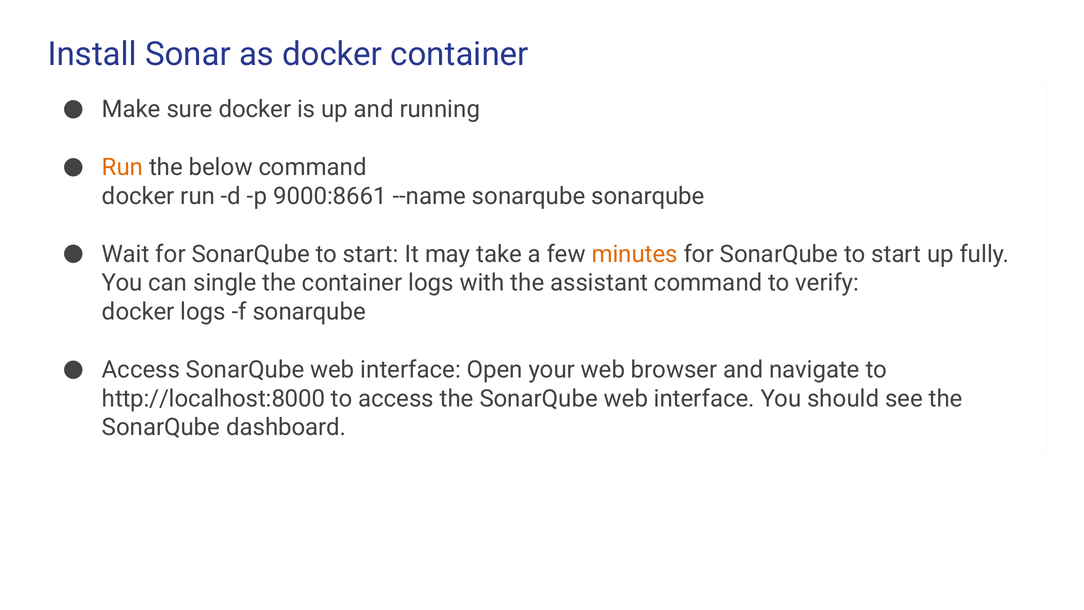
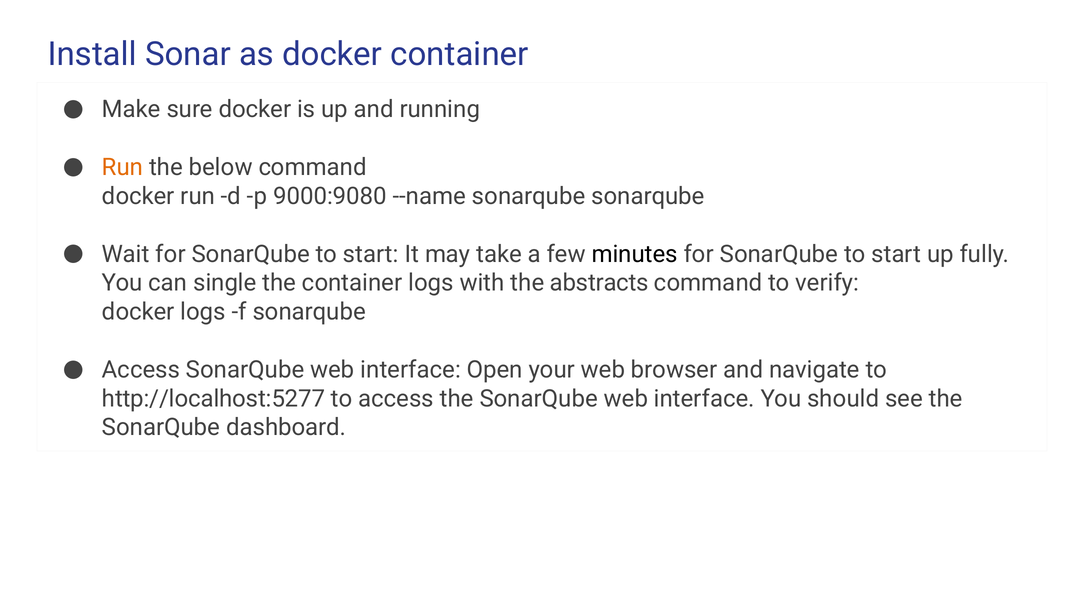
9000:8661: 9000:8661 -> 9000:9080 (330, 196)
minutes colour: orange -> black (635, 254)
assistant: assistant -> abstracts (599, 283)
http://localhost:8000: http://localhost:8000 -> http://localhost:5277 (214, 398)
